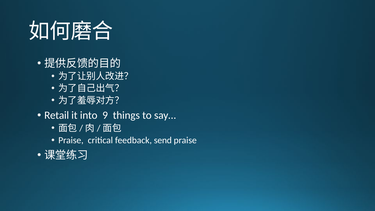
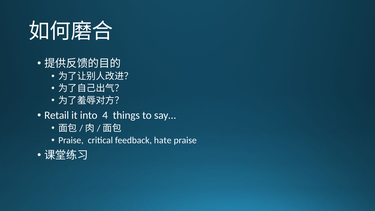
9: 9 -> 4 (105, 115)
send: send -> hate (163, 140)
